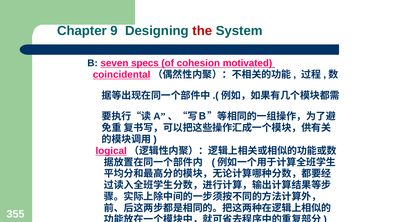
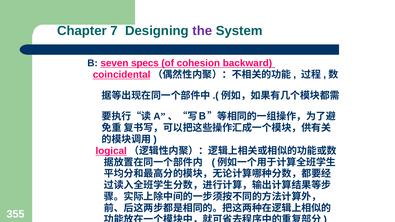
9: 9 -> 7 (114, 31)
the colour: red -> purple (202, 31)
motivated: motivated -> backward (247, 63)
